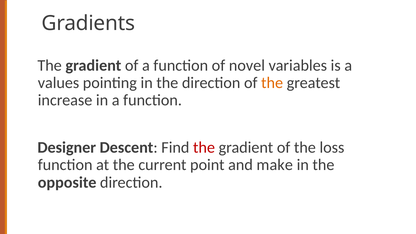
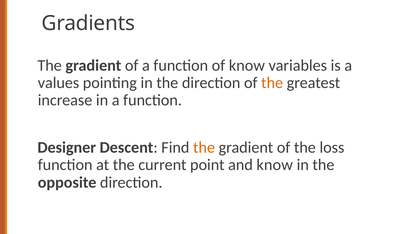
of novel: novel -> know (247, 65)
the colour: red -> orange (204, 147)
and make: make -> know (275, 165)
